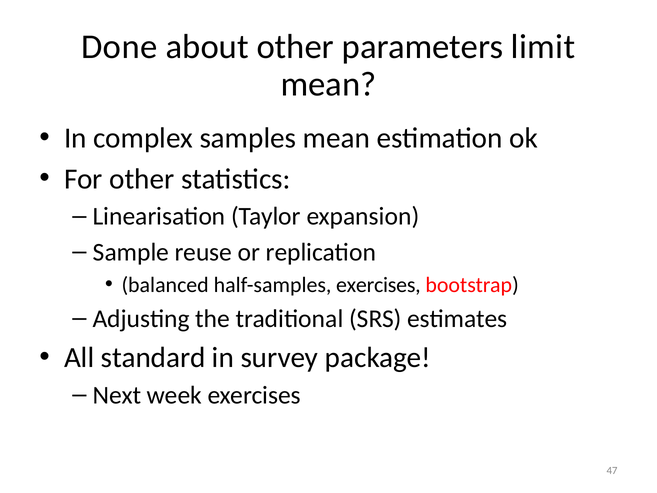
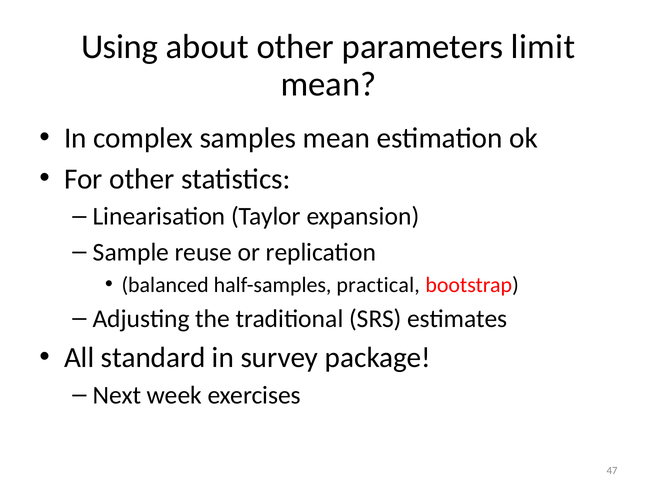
Done: Done -> Using (120, 47)
half-samples exercises: exercises -> practical (378, 285)
